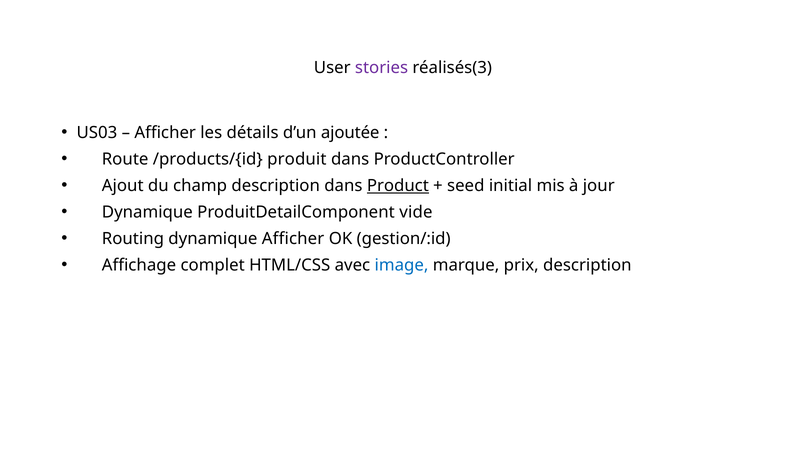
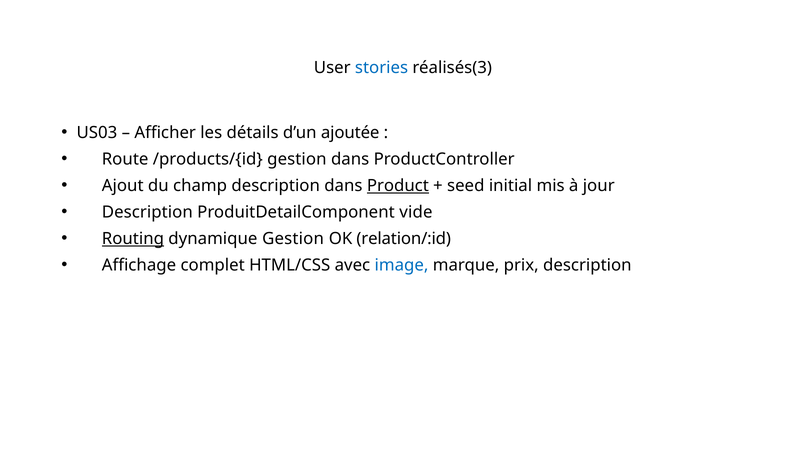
stories colour: purple -> blue (382, 68)
/products/{id produit: produit -> gestion (297, 159)
Dynamique: Dynamique -> Description (147, 212)
Routing underline: none -> present (133, 239)
dynamique Afficher: Afficher -> Gestion (293, 239)
gestion/:id: gestion/:id -> relation/:id (404, 239)
